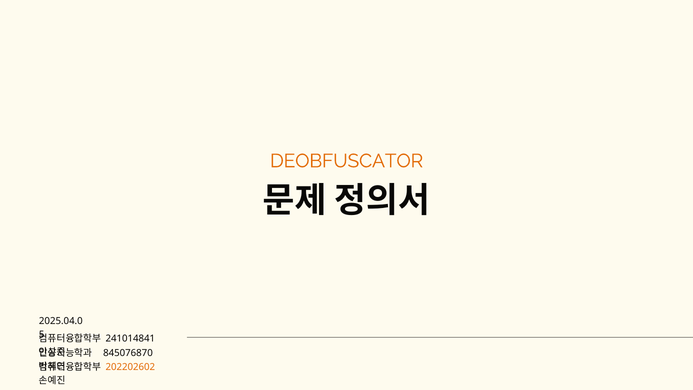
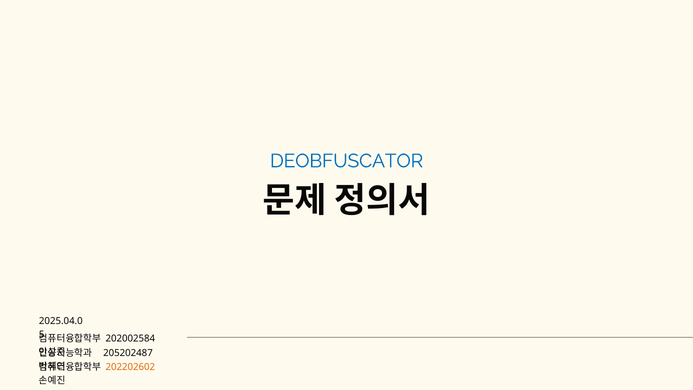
DEOBFUSCATOR colour: orange -> blue (347, 161)
241014841: 241014841 -> 202002584 (130, 338)
845076870: 845076870 -> 205202487 (128, 353)
